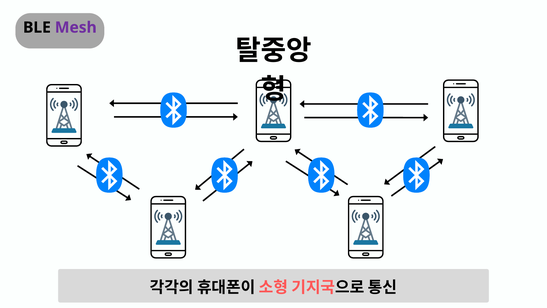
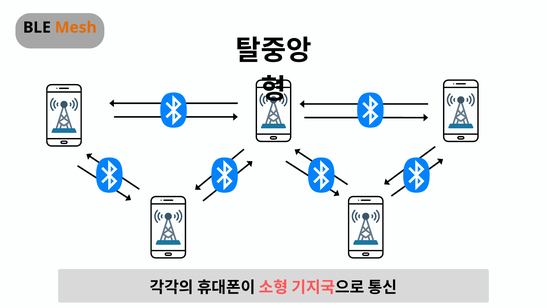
Mesh colour: purple -> orange (76, 27)
